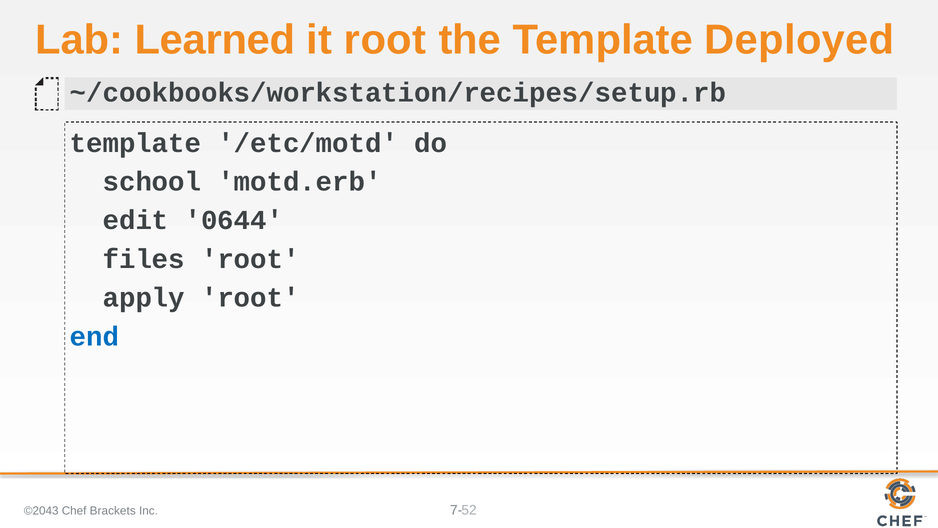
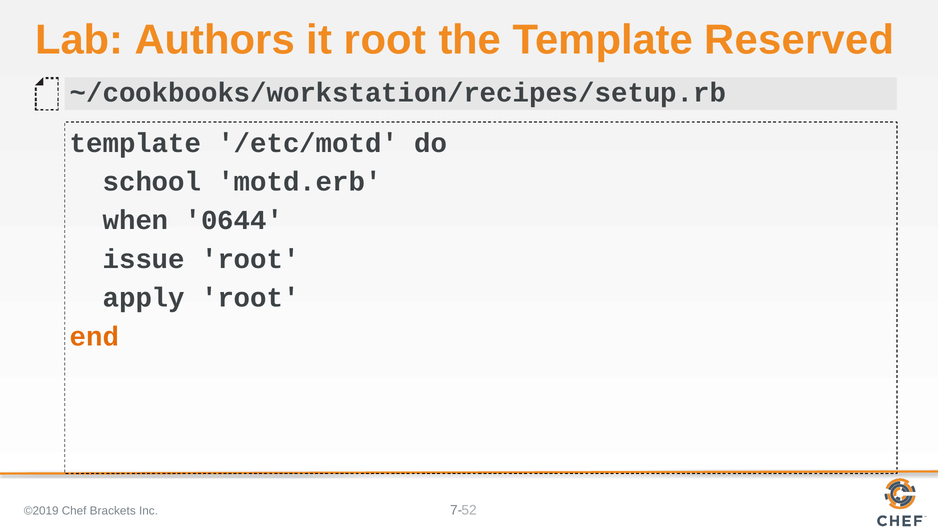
Learned: Learned -> Authors (215, 40)
Deployed: Deployed -> Reserved (799, 40)
edit: edit -> when (136, 220)
files: files -> issue (144, 259)
end colour: blue -> orange (95, 336)
©2043: ©2043 -> ©2019 (41, 511)
